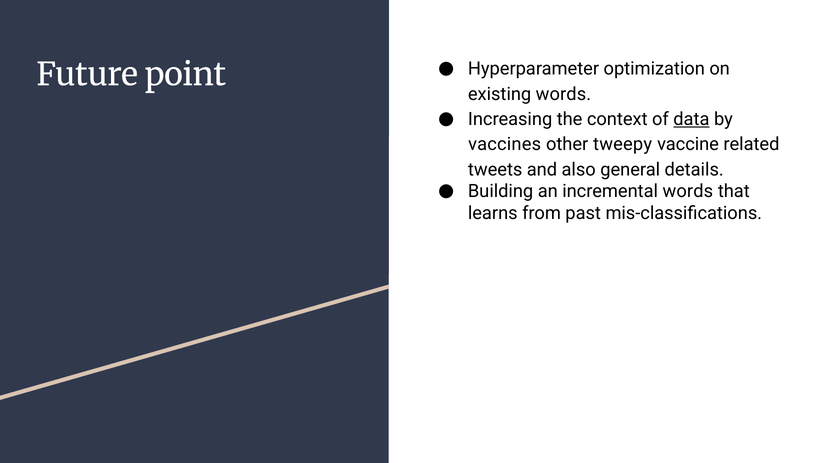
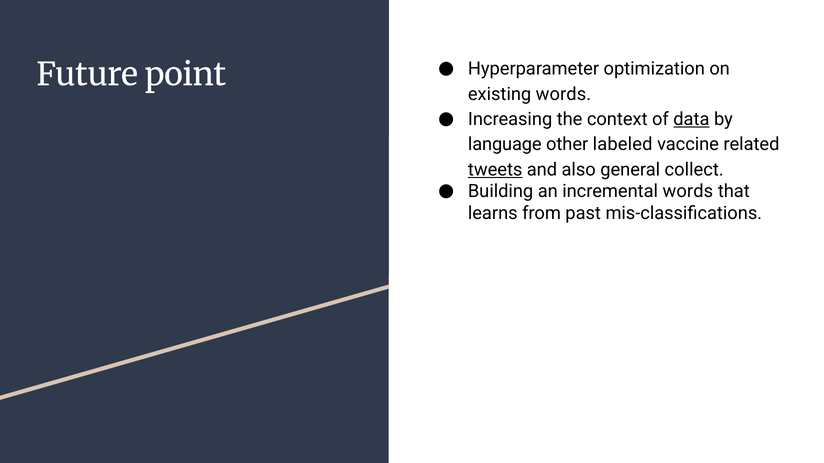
vaccines: vaccines -> language (505, 144)
tweepy: tweepy -> labeled (623, 144)
tweets underline: none -> present (495, 170)
details: details -> collect (694, 170)
